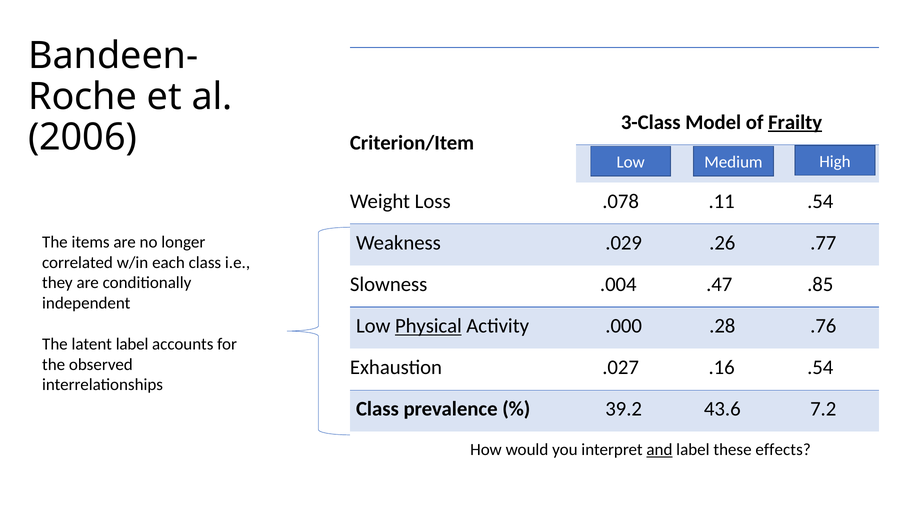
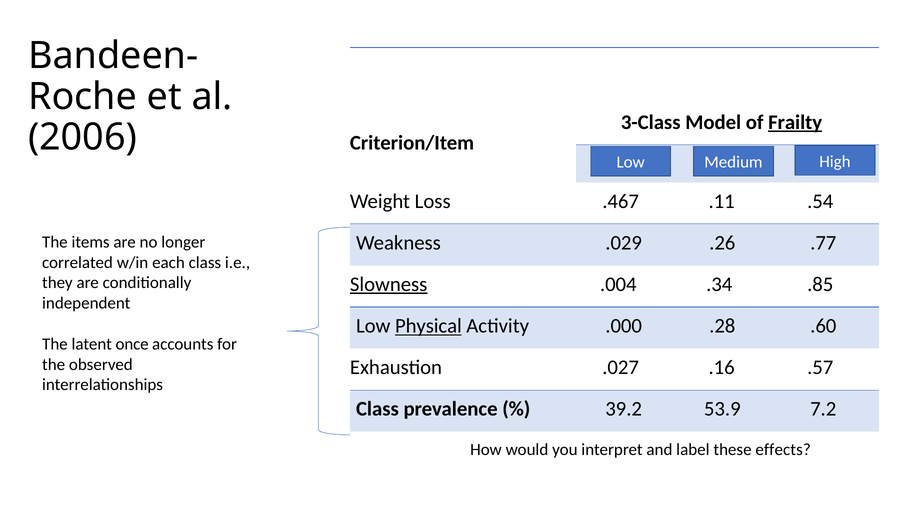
.078: .078 -> .467 (621, 201)
Slowness underline: none -> present (389, 285)
.47: .47 -> .34 (719, 285)
.76: .76 -> .60 (823, 326)
latent label: label -> once (132, 344)
.16 .54: .54 -> .57 (820, 368)
43.6: 43.6 -> 53.9 (722, 409)
and underline: present -> none (659, 450)
